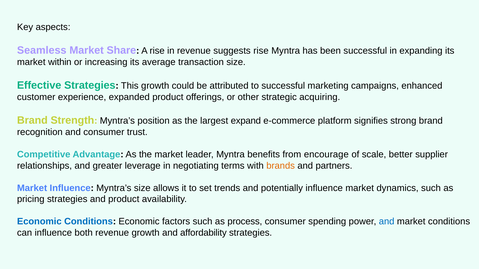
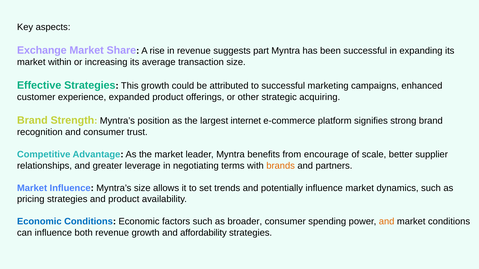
Seamless: Seamless -> Exchange (42, 50)
suggests rise: rise -> part (261, 51)
expand: expand -> internet (246, 121)
process: process -> broader (245, 222)
and colour: blue -> orange (387, 222)
